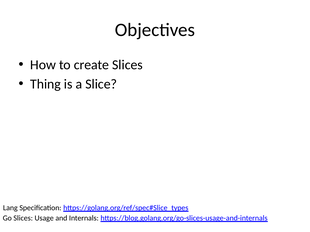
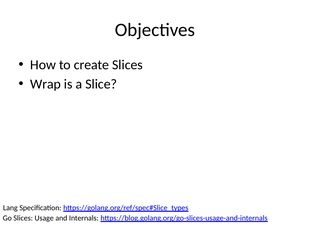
Thing: Thing -> Wrap (46, 84)
